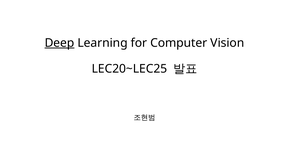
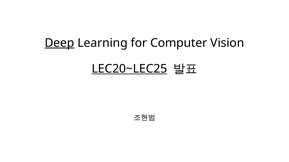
LEC20~LEC25 underline: none -> present (129, 69)
